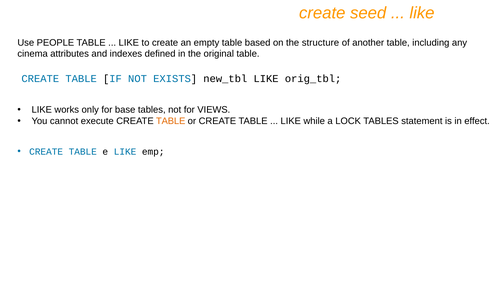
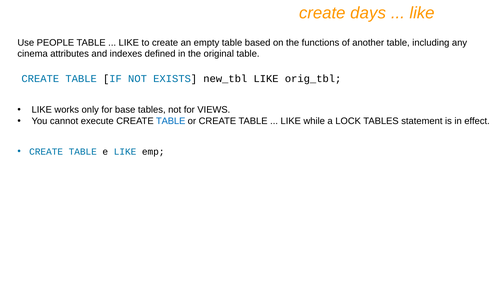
seed: seed -> days (368, 13)
structure: structure -> functions (321, 43)
TABLE colour: orange -> blue (171, 121)
